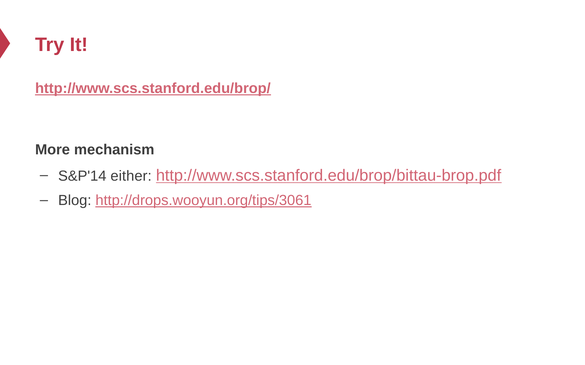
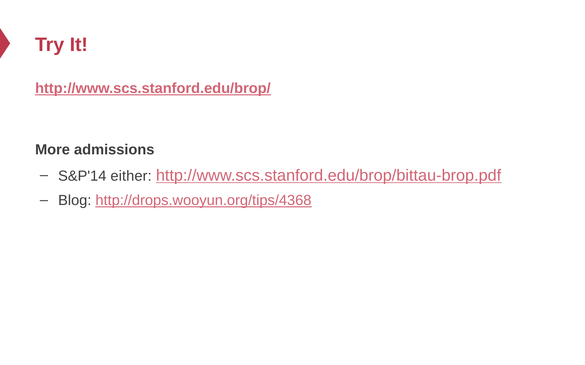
mechanism: mechanism -> admissions (114, 150)
http://drops.wooyun.org/tips/3061: http://drops.wooyun.org/tips/3061 -> http://drops.wooyun.org/tips/4368 (203, 201)
